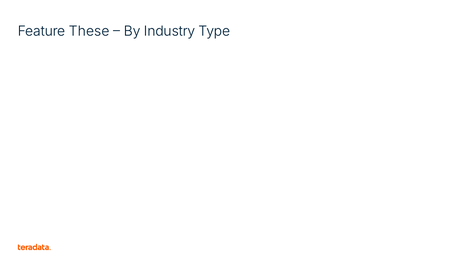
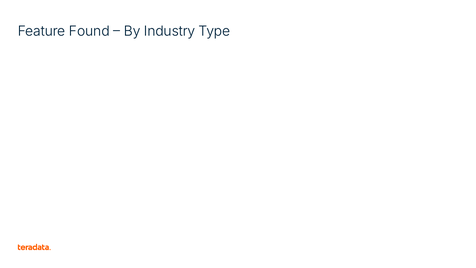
These: These -> Found (89, 31)
